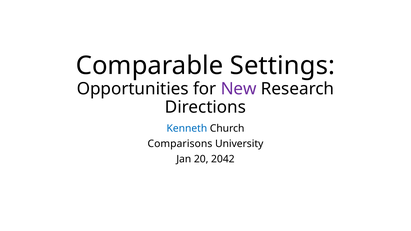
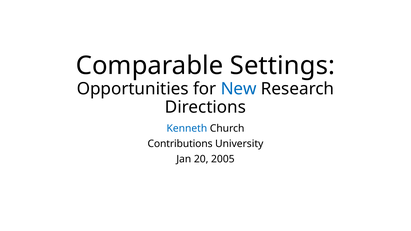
New colour: purple -> blue (239, 89)
Comparisons: Comparisons -> Contributions (180, 144)
2042: 2042 -> 2005 (223, 159)
